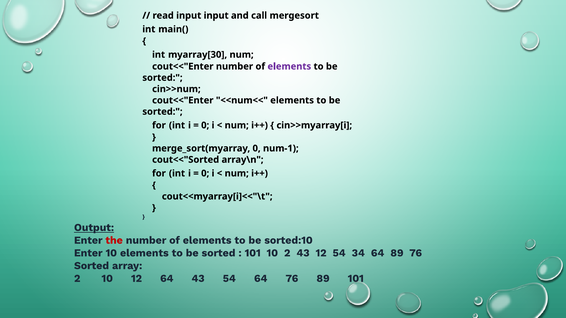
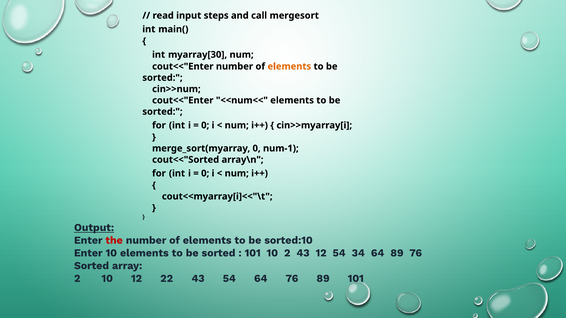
input input: input -> steps (216, 16)
elements colour: purple -> orange (289, 66)
12 64: 64 -> 22 (167, 279)
